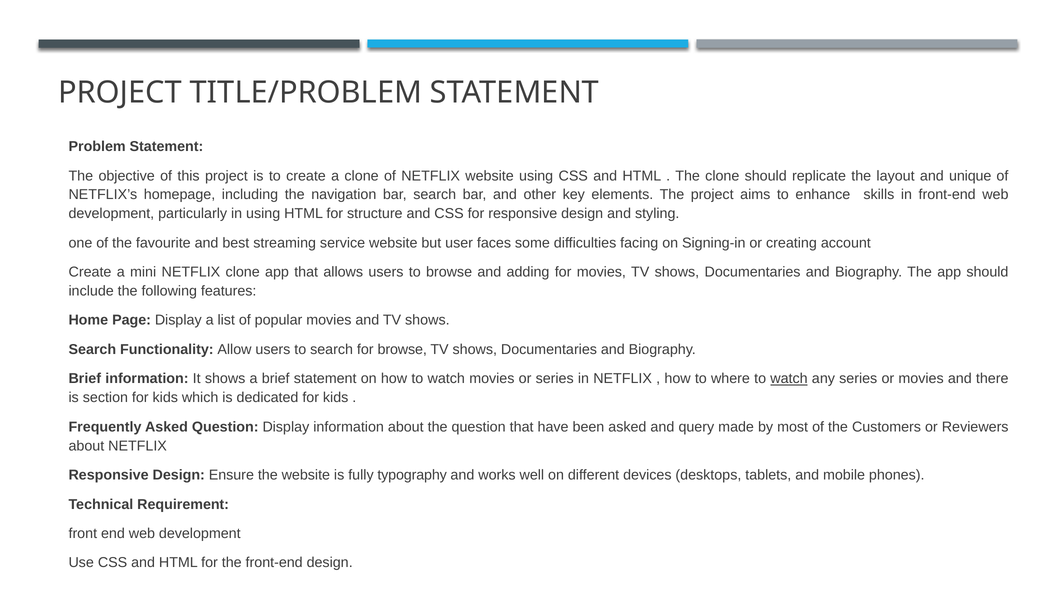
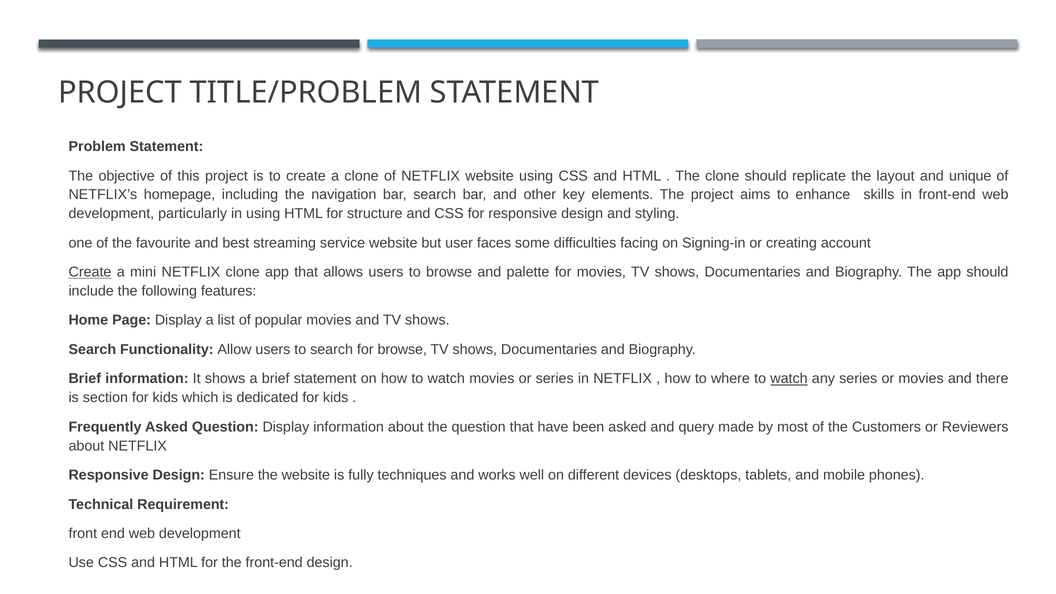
Create underline: none -> present (90, 272)
adding: adding -> palette (528, 272)
typography: typography -> techniques (412, 475)
